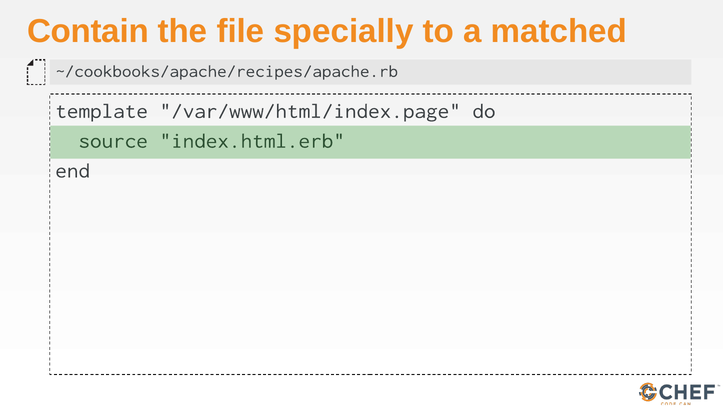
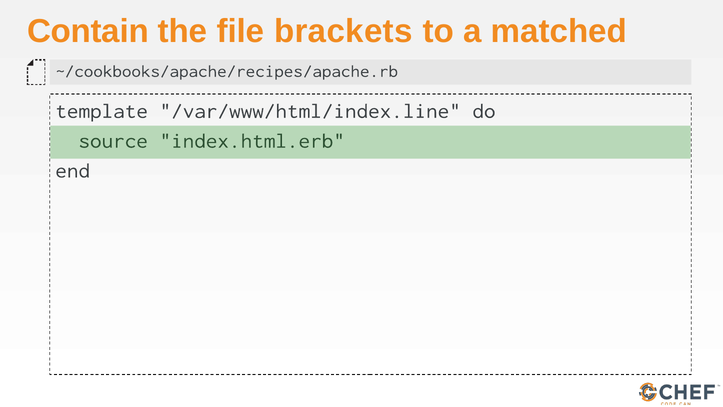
specially: specially -> brackets (343, 31)
/var/www/html/index.page: /var/www/html/index.page -> /var/www/html/index.line (310, 111)
